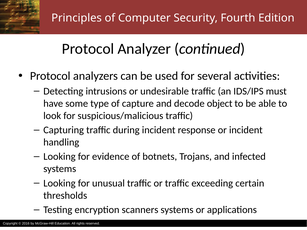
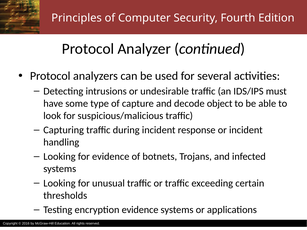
encryption scanners: scanners -> evidence (140, 210)
